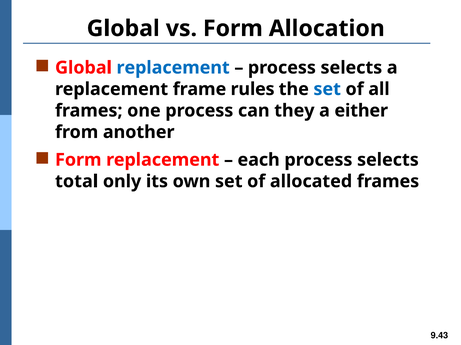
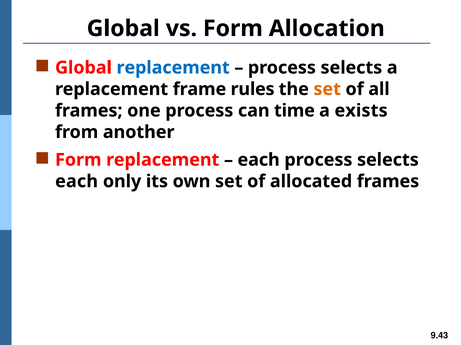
set colour: blue -> orange (327, 89)
they: they -> time (294, 111)
either: either -> exists (361, 111)
total: total -> each (77, 182)
